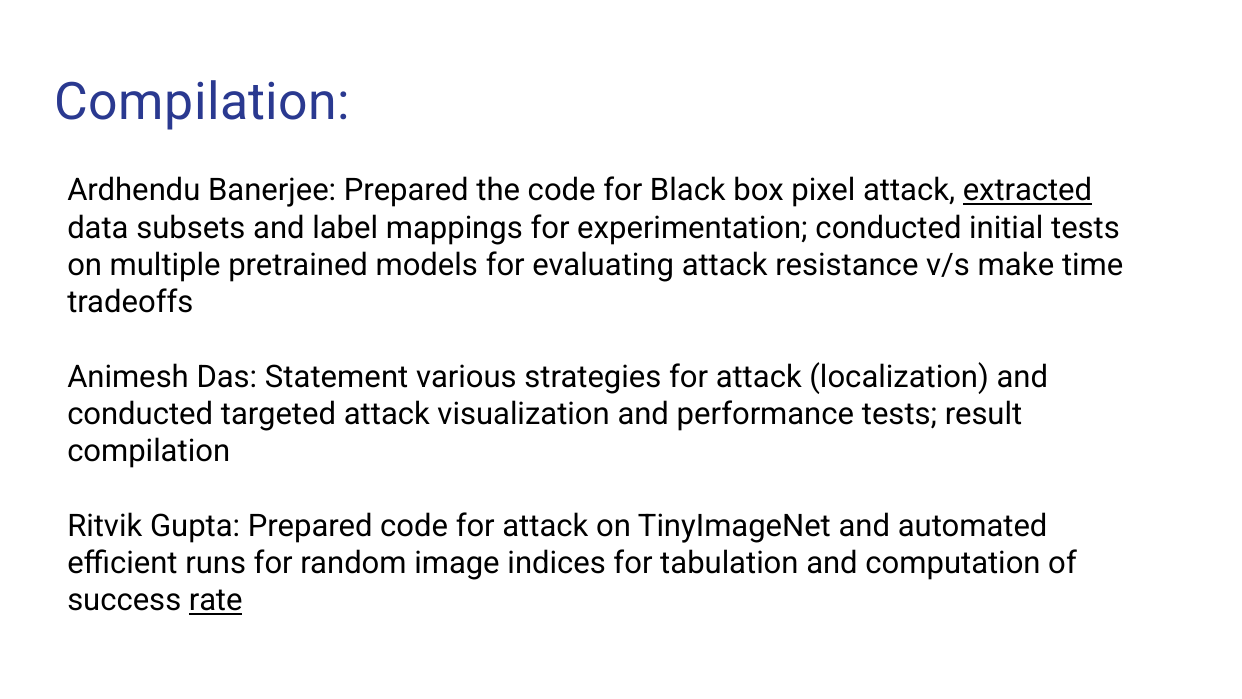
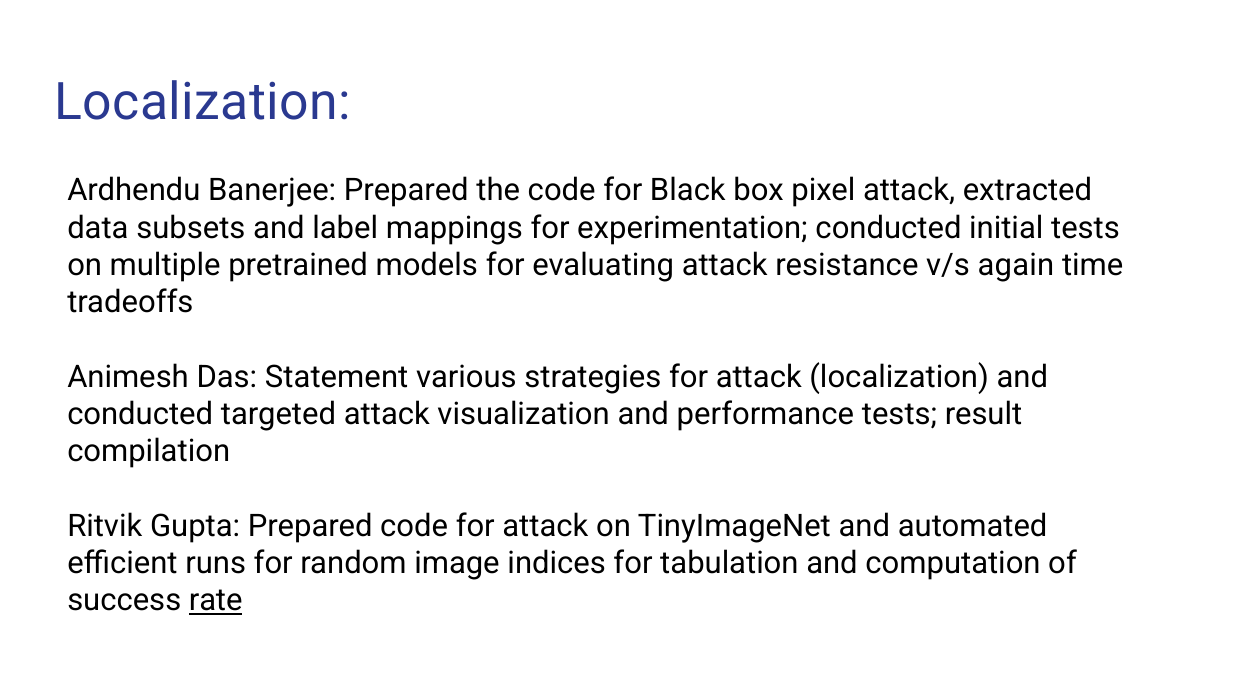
Compilation: Compilation -> Localization (203, 103)
extracted underline: present -> none (1027, 190)
make: make -> again (1016, 265)
